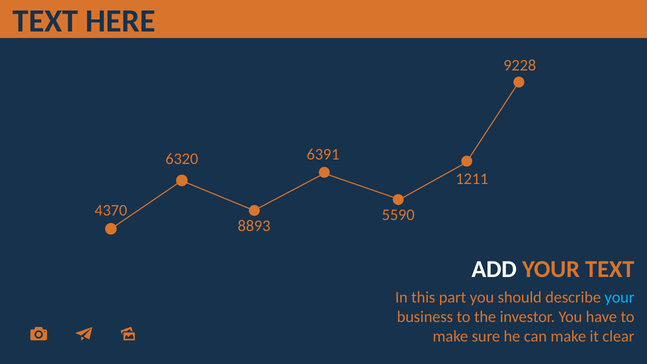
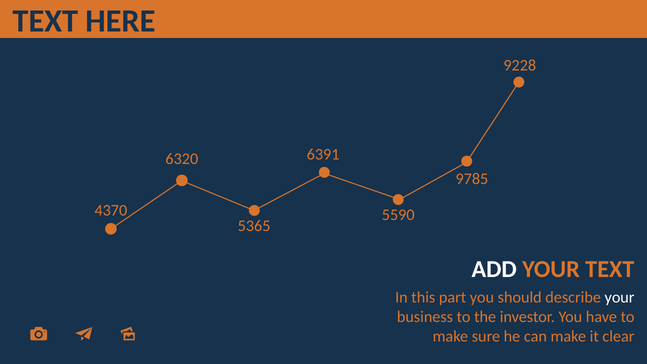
1211: 1211 -> 9785 (472, 179)
8893: 8893 -> 5365 (254, 226)
your colour: light blue -> white (620, 297)
